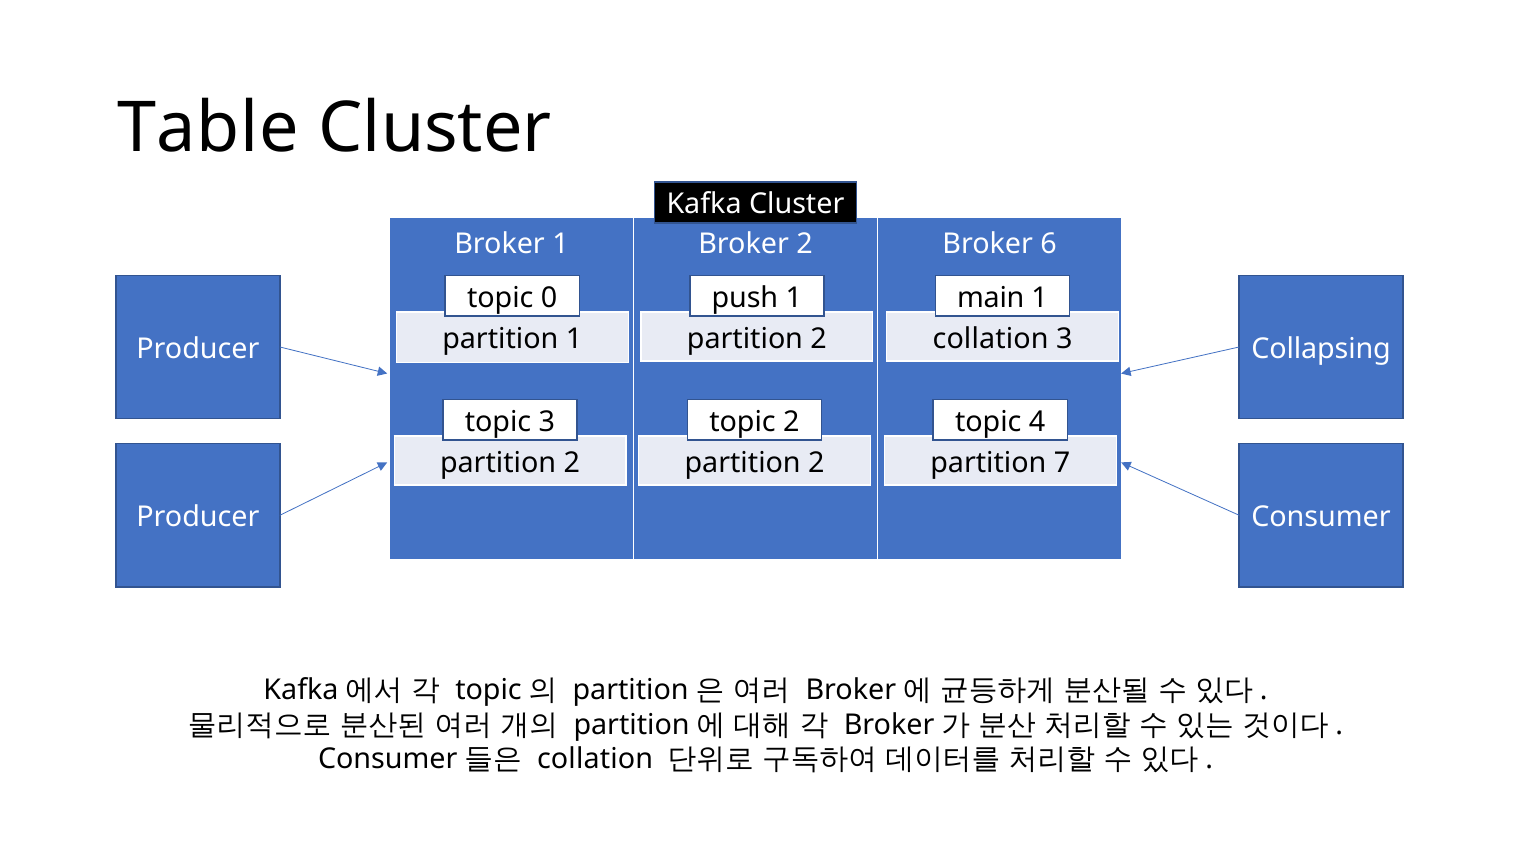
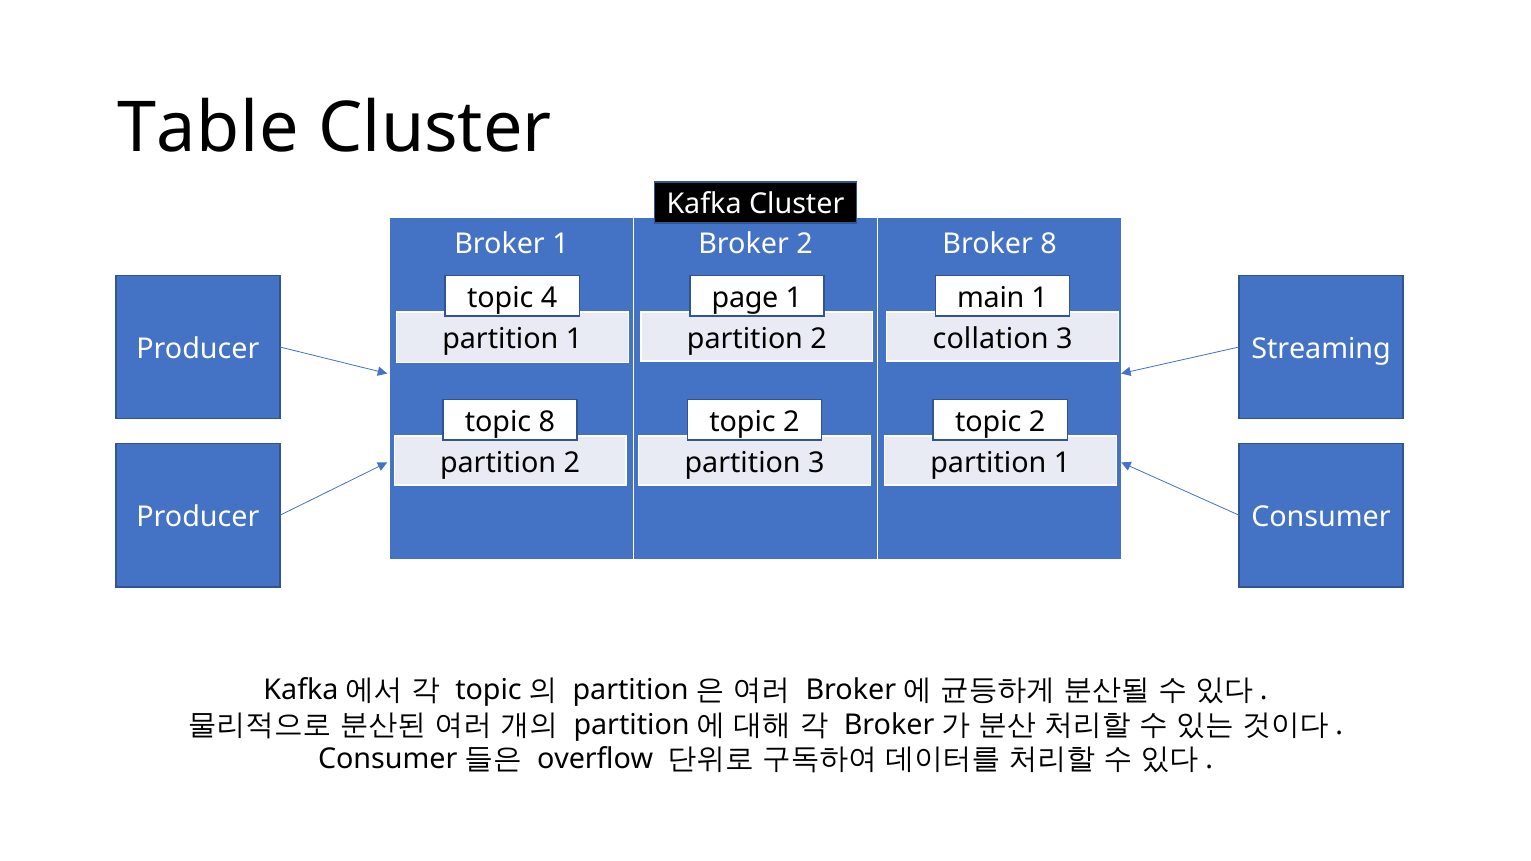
Broker 6: 6 -> 8 (1049, 245)
0: 0 -> 4 (549, 298)
push: push -> page (745, 298)
Collapsing: Collapsing -> Streaming (1321, 349)
topic 3: 3 -> 8 (547, 422)
4: 4 -> 2 (1037, 422)
2: 2 -> 3 (816, 463)
7: 7 -> 1 (1062, 463)
collation: collation -> overflow (595, 760)
